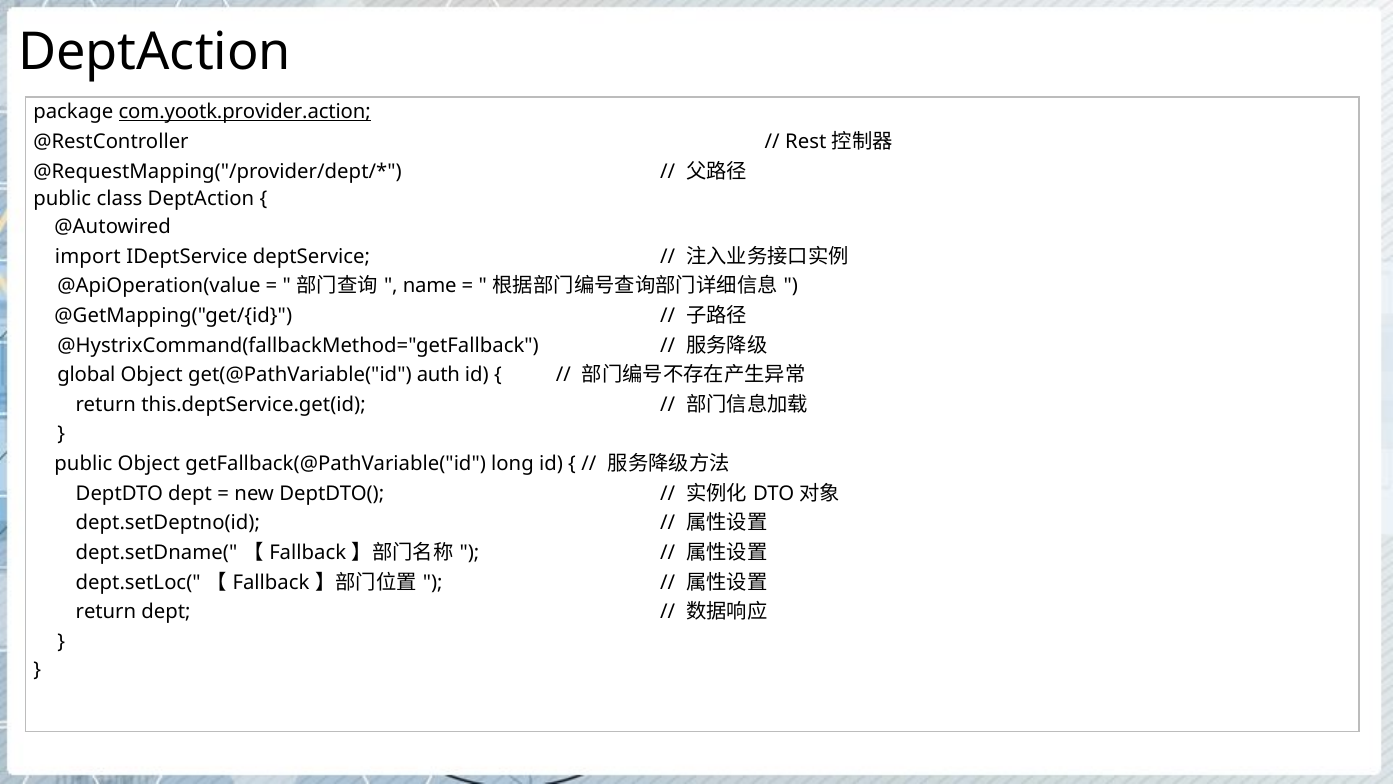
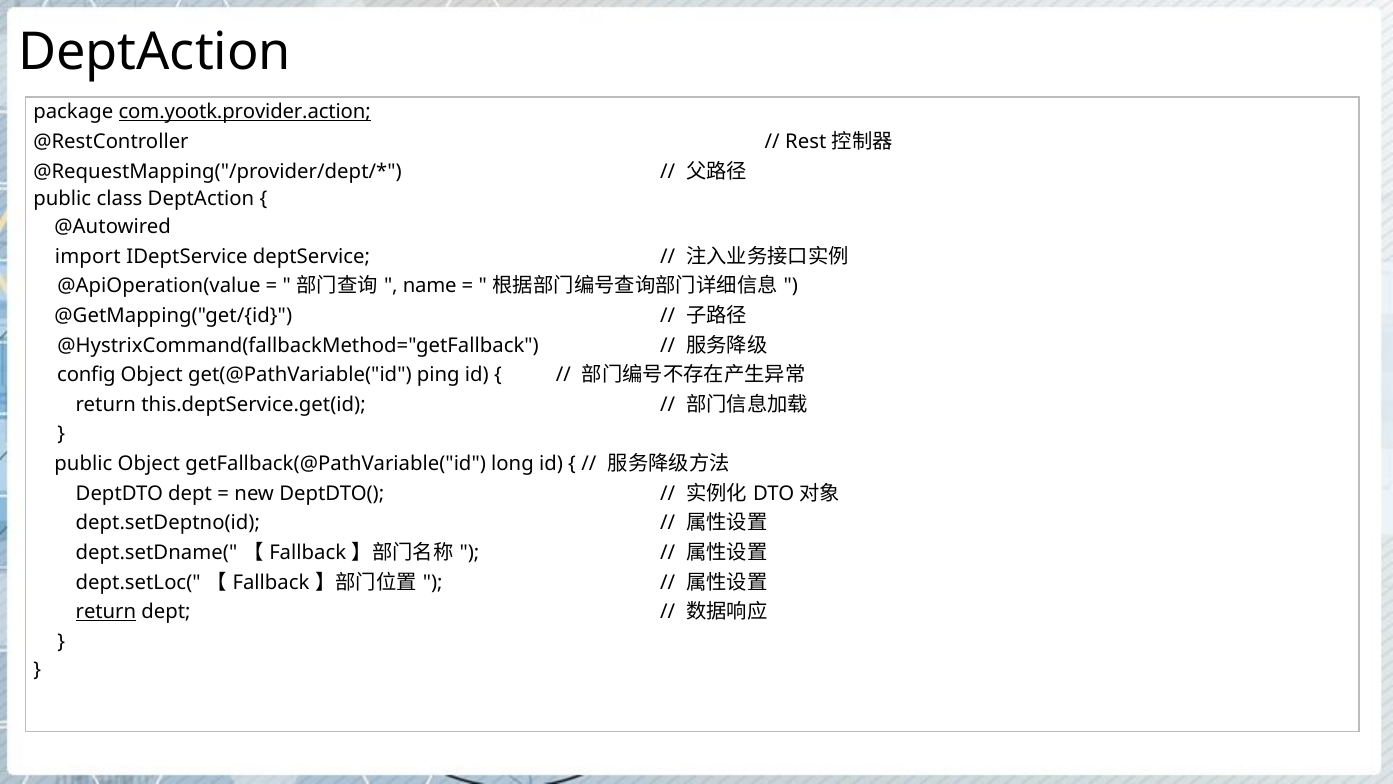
global: global -> config (86, 375)
auth: auth -> ping (438, 375)
return underline: none -> present (106, 612)
